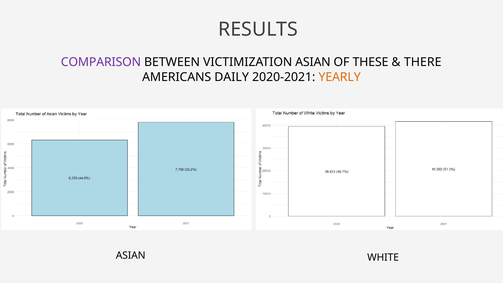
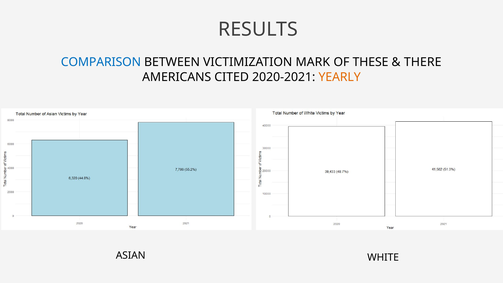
COMPARISON colour: purple -> blue (101, 62)
VICTIMIZATION ASIAN: ASIAN -> MARK (313, 62)
DAILY: DAILY -> CITED (232, 77)
